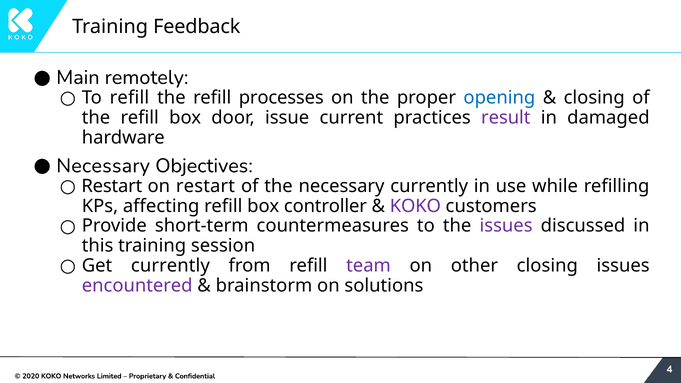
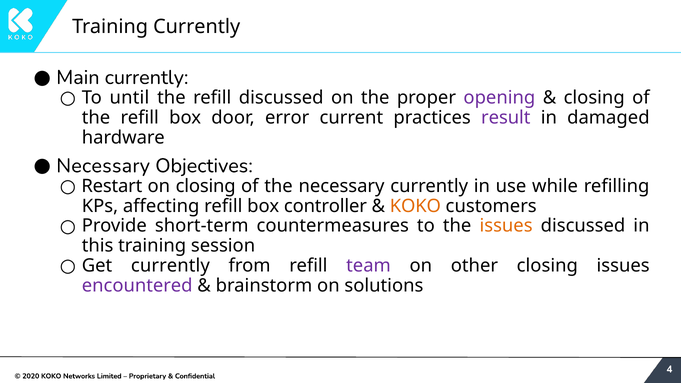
Training Feedback: Feedback -> Currently (197, 27)
Main remotely: remotely -> currently (147, 77)
To refill: refill -> until (129, 98)
refill processes: processes -> discussed (281, 98)
opening colour: blue -> purple (499, 98)
issue: issue -> error (287, 118)
on restart: restart -> closing (206, 186)
KOKO colour: purple -> orange (415, 206)
issues colour: purple -> orange (506, 226)
